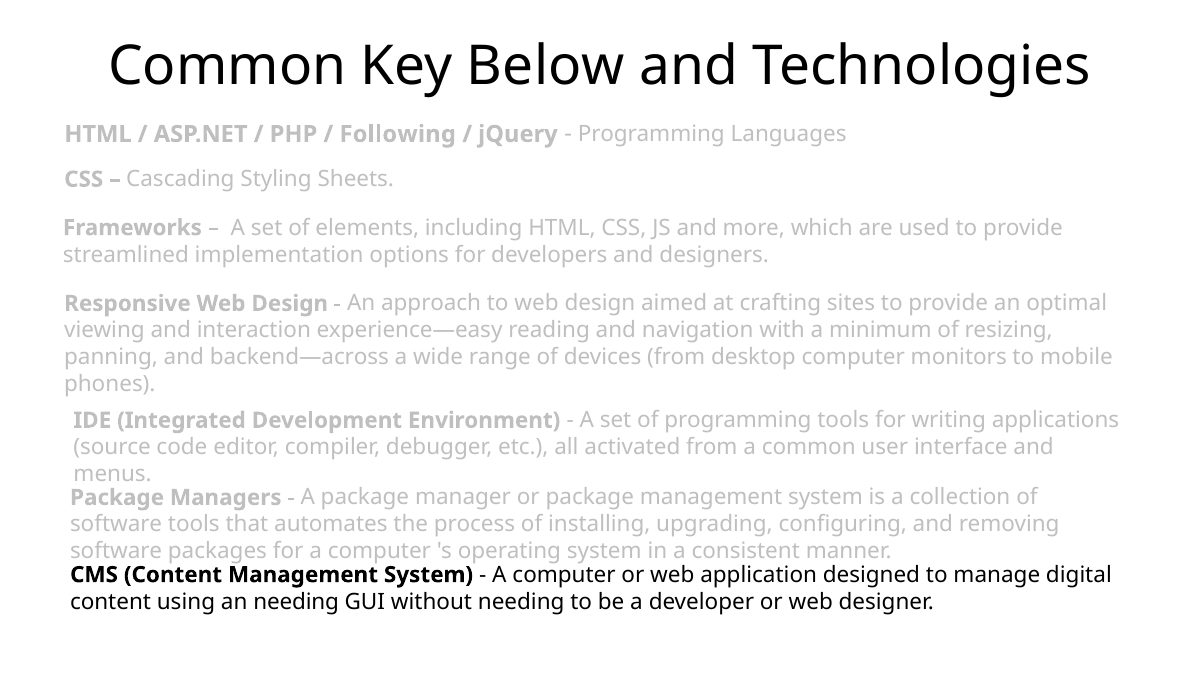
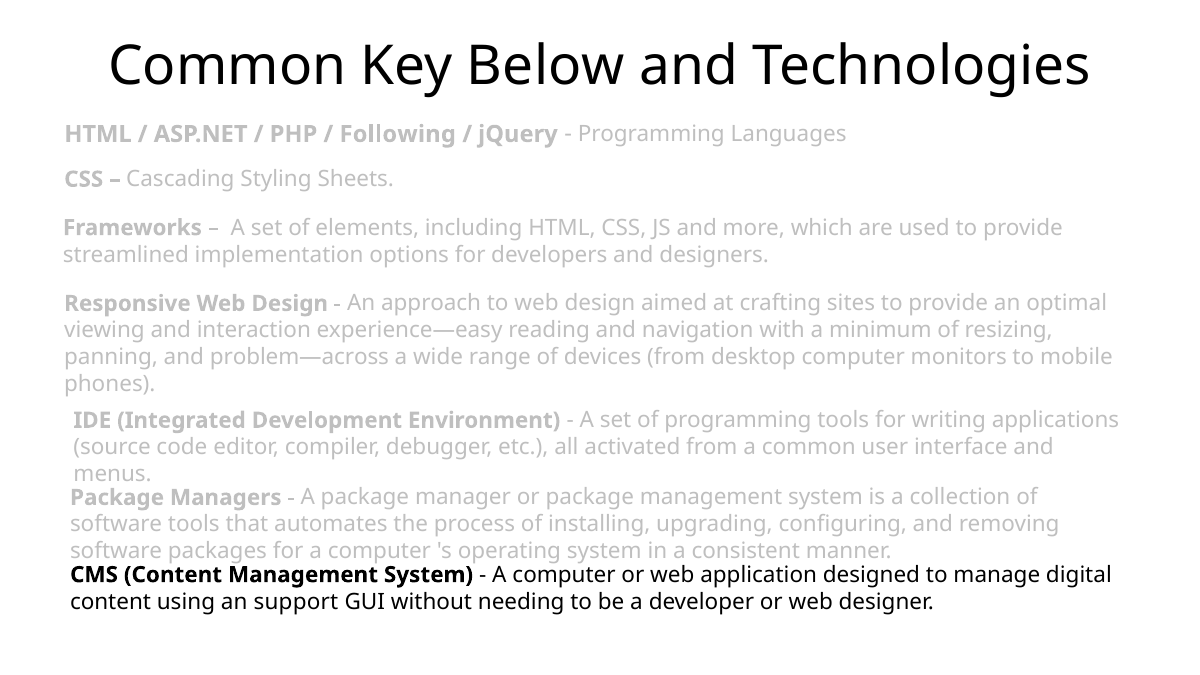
backend—across: backend—across -> problem—across (299, 358)
an needing: needing -> support (296, 602)
